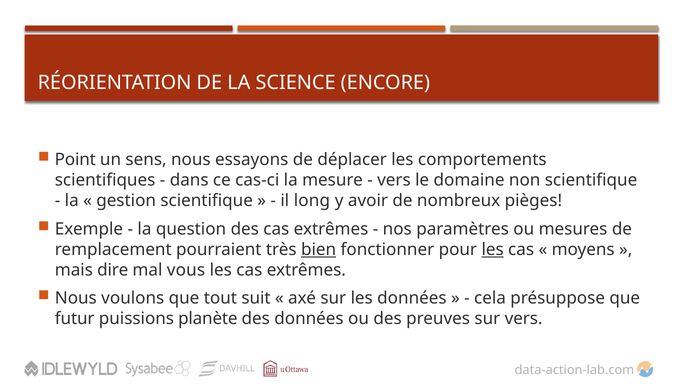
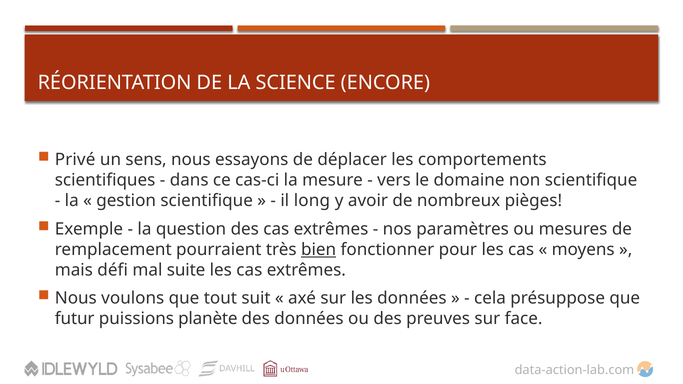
Point: Point -> Privé (75, 160)
les underline: present -> none (493, 250)
dire: dire -> défi (113, 270)
vous: vous -> suite (186, 270)
sur vers: vers -> face (524, 319)
